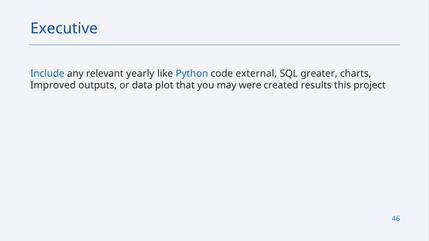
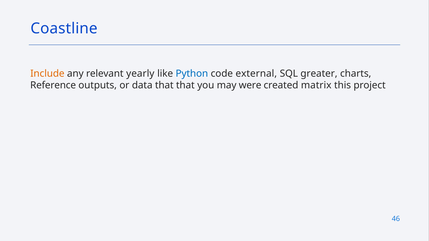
Executive: Executive -> Coastline (64, 29)
Include colour: blue -> orange (47, 74)
Improved: Improved -> Reference (53, 85)
data plot: plot -> that (164, 85)
results: results -> matrix (316, 85)
